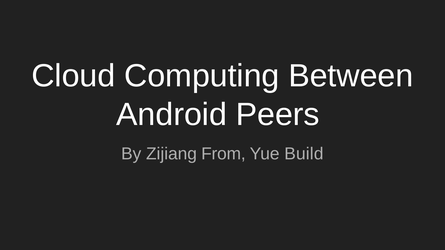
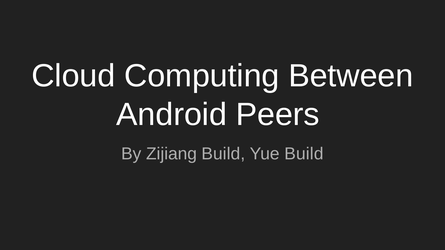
Zijiang From: From -> Build (223, 154)
